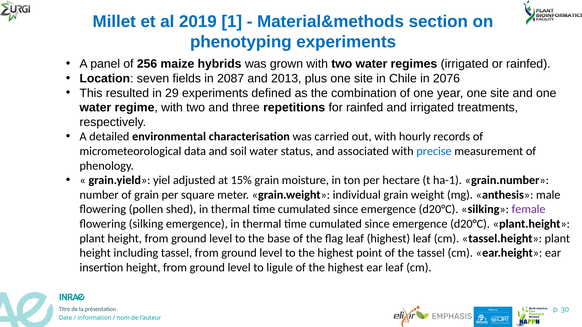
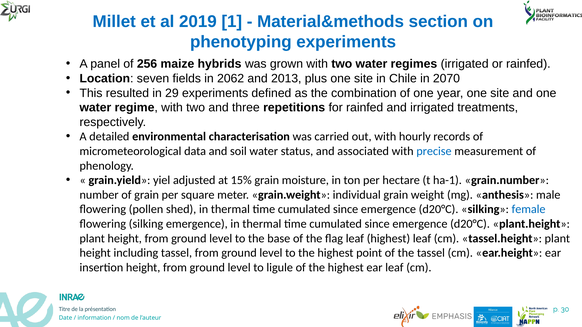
2087: 2087 -> 2062 (231, 79)
2076: 2076 -> 2070 (446, 79)
female colour: purple -> blue (529, 210)
